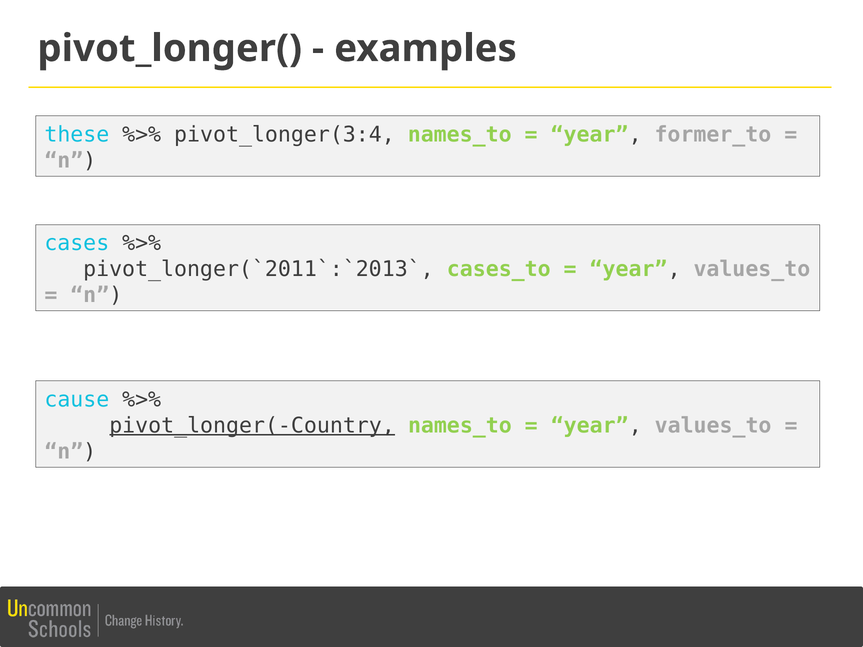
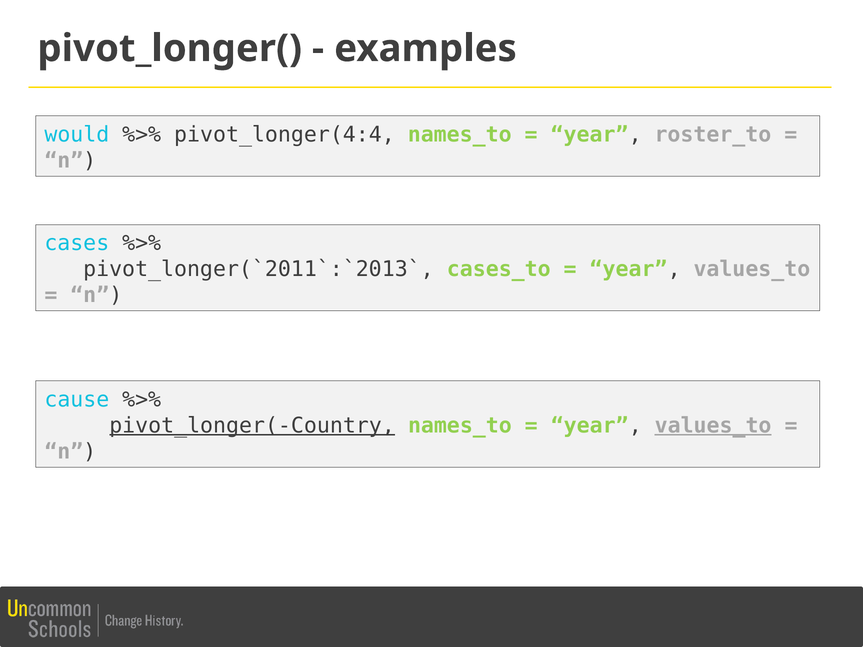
these: these -> would (77, 135)
pivot_longer(3:4: pivot_longer(3:4 -> pivot_longer(4:4 (284, 135)
former_to: former_to -> roster_to (713, 135)
values_to underline: none -> present (713, 426)
